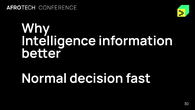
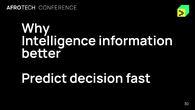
Normal: Normal -> Predict (44, 78)
